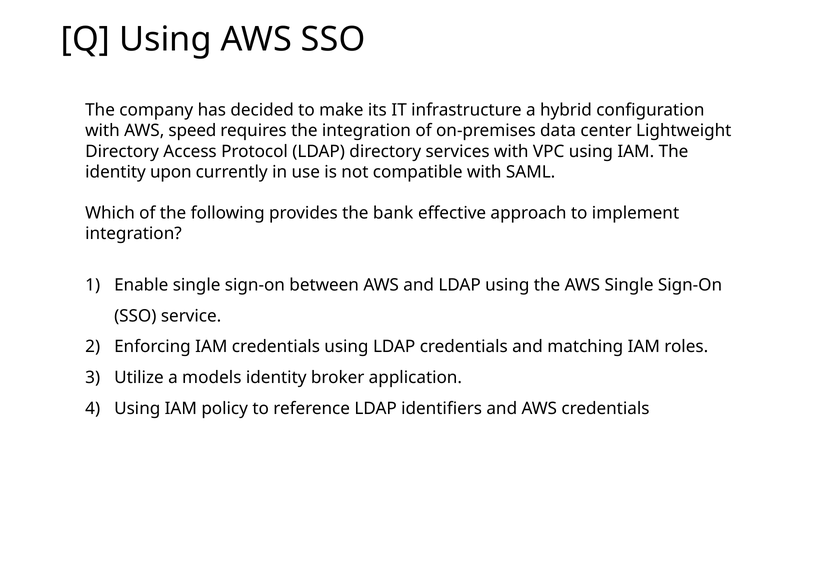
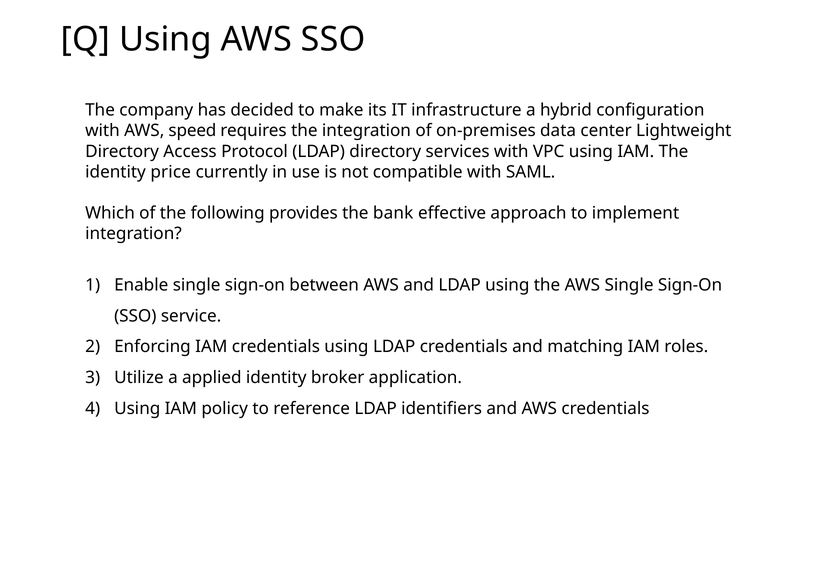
upon: upon -> price (171, 172)
models: models -> applied (212, 378)
